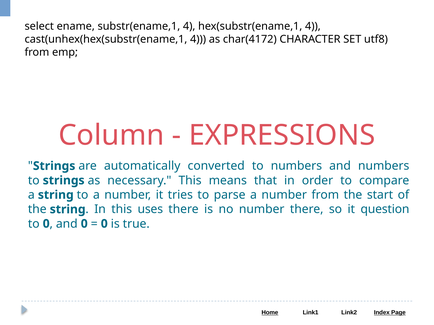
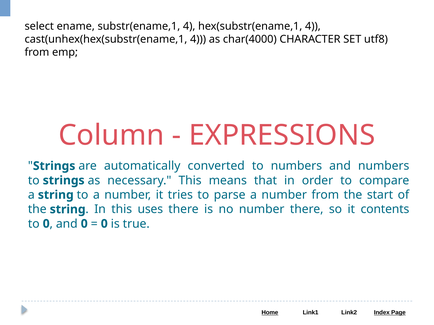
char(4172: char(4172 -> char(4000 (250, 39)
question: question -> contents (385, 210)
